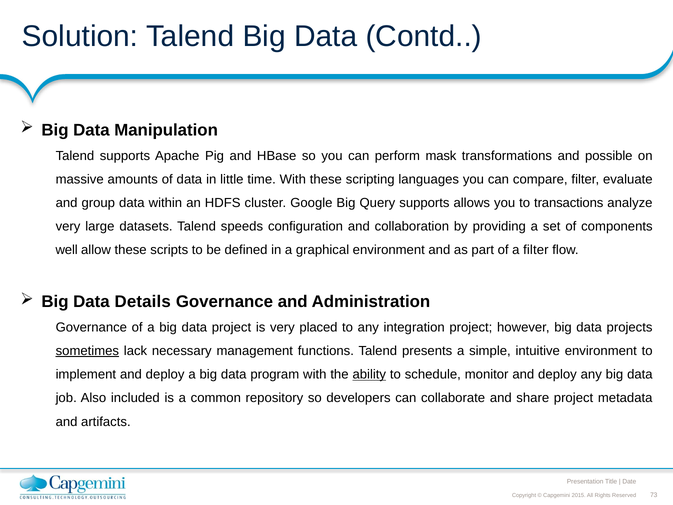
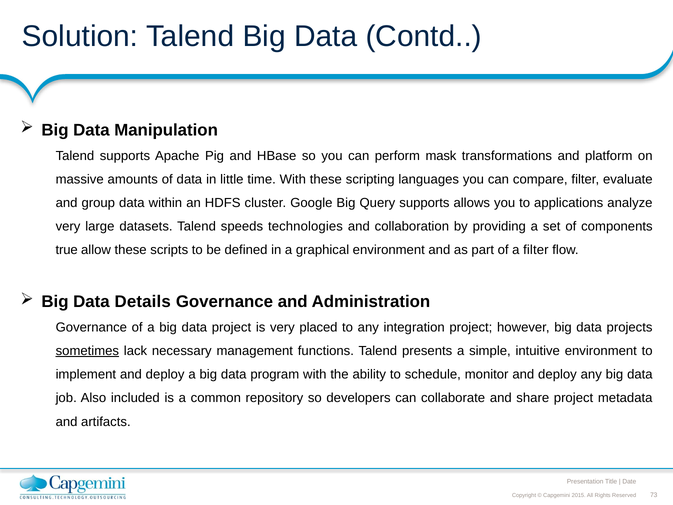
possible: possible -> platform (609, 156)
transactions: transactions -> applications (569, 203)
configuration: configuration -> technologies (305, 226)
well: well -> true (67, 250)
ability underline: present -> none (369, 374)
